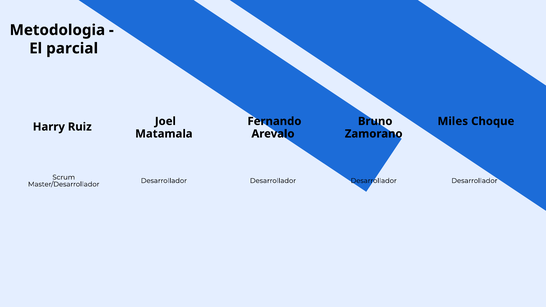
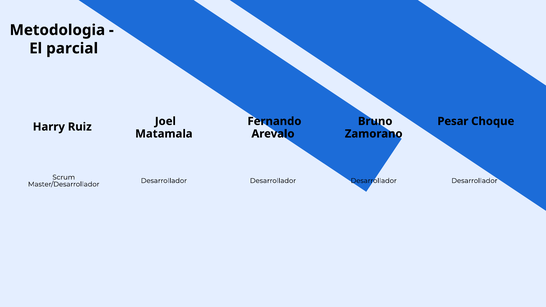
Miles: Miles -> Pesar (453, 121)
